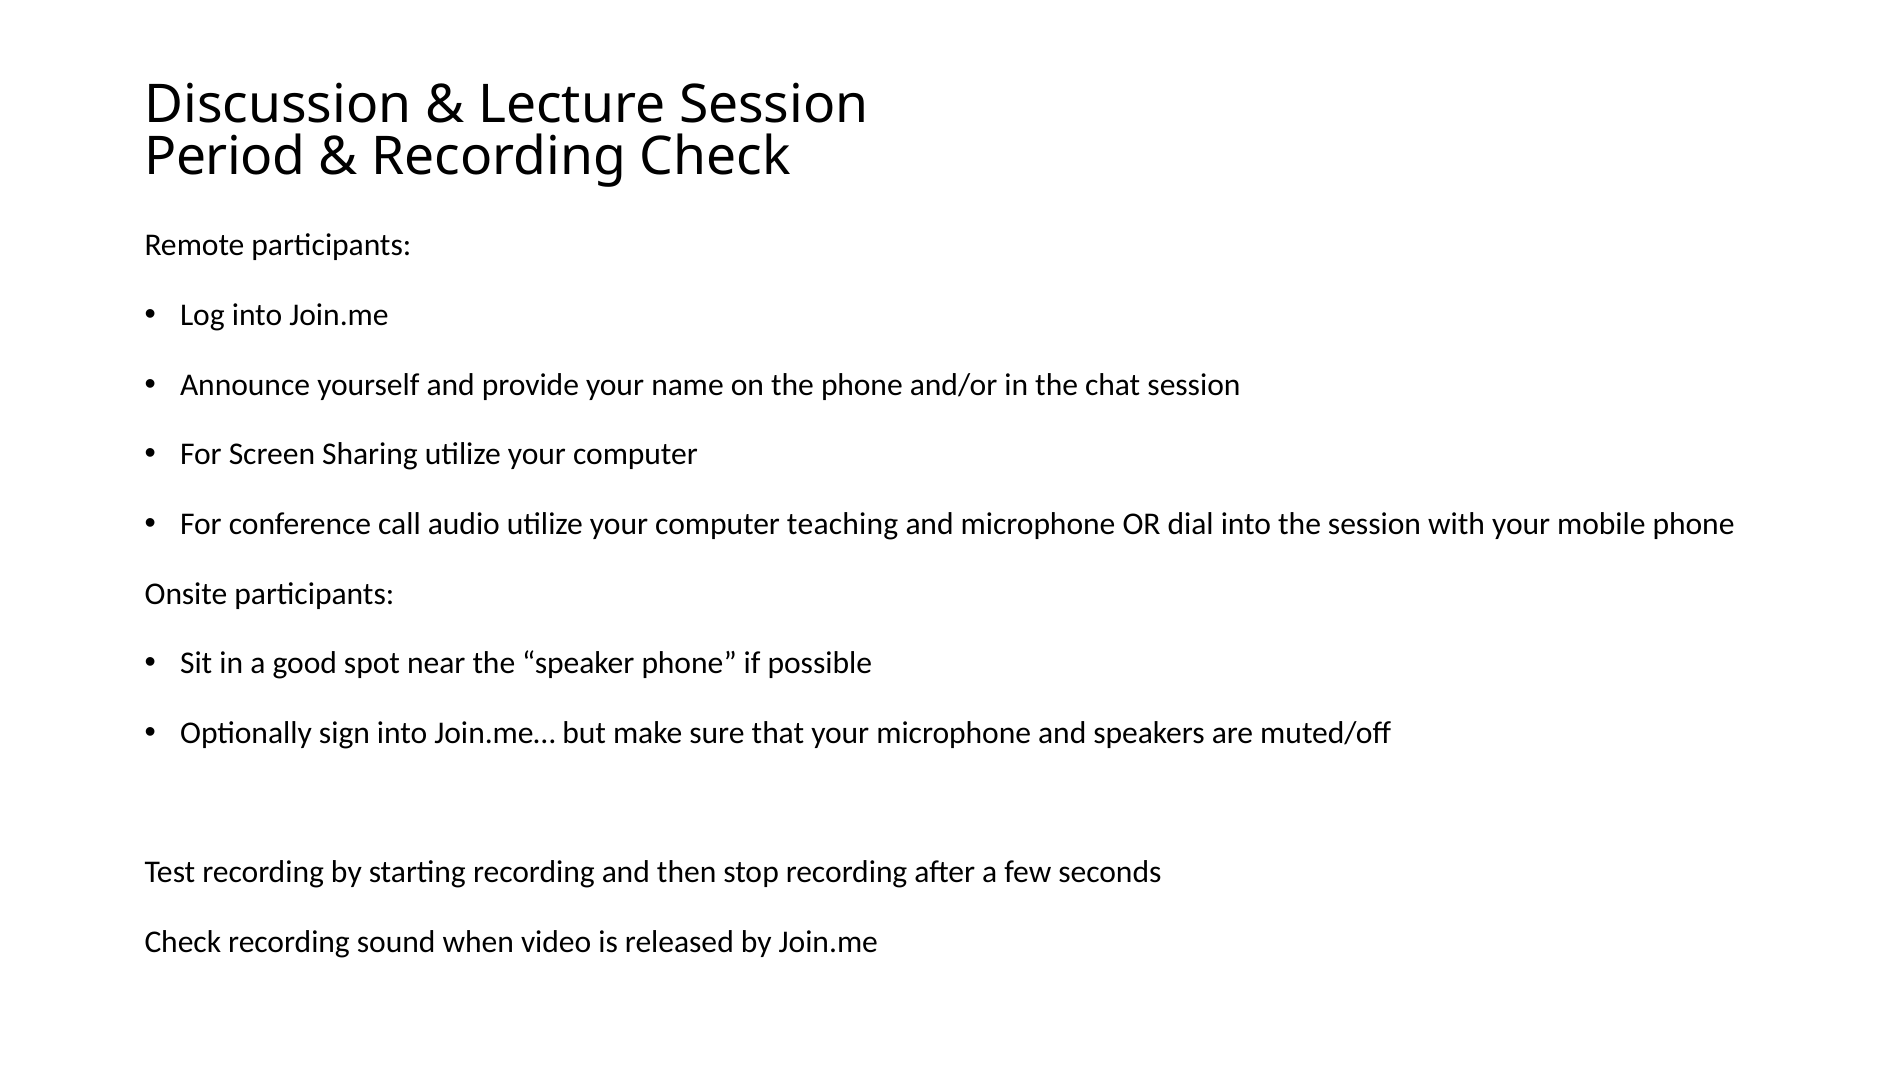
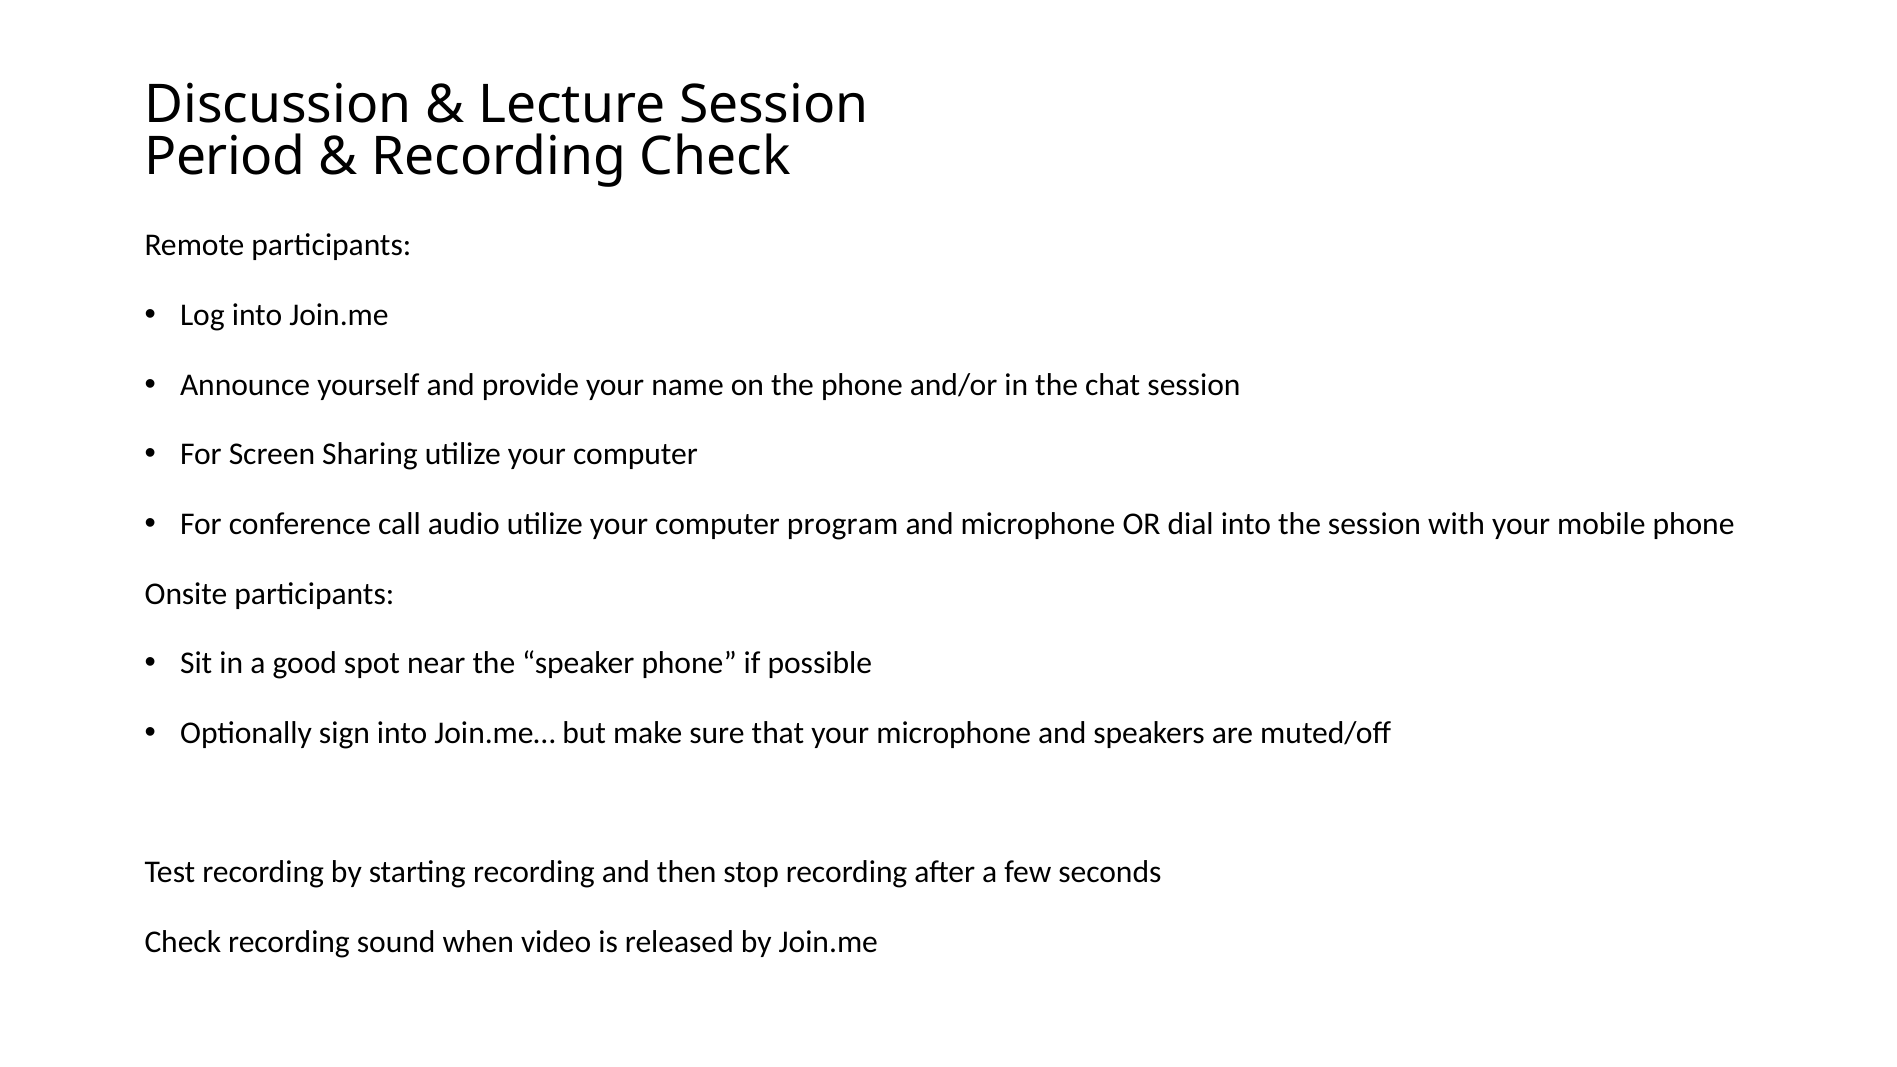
teaching: teaching -> program (843, 524)
